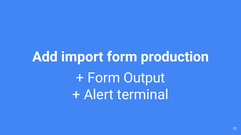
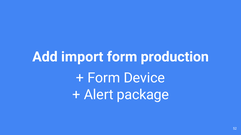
Output: Output -> Device (144, 78)
terminal: terminal -> package (143, 95)
